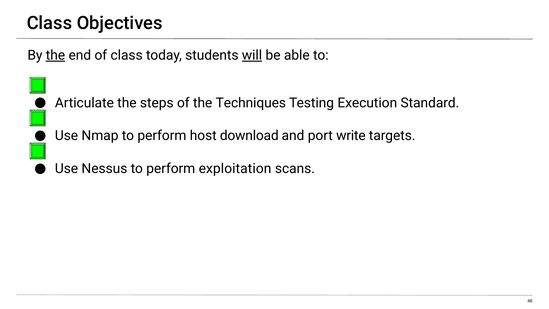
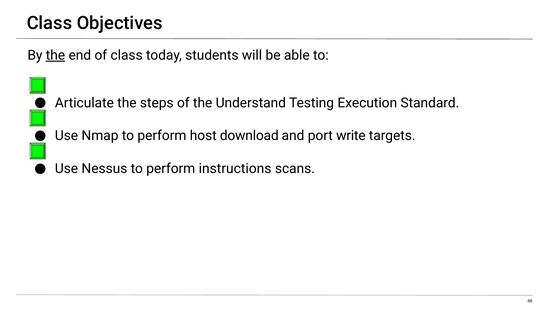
will underline: present -> none (252, 55)
Techniques: Techniques -> Understand (251, 103)
exploitation: exploitation -> instructions (235, 169)
